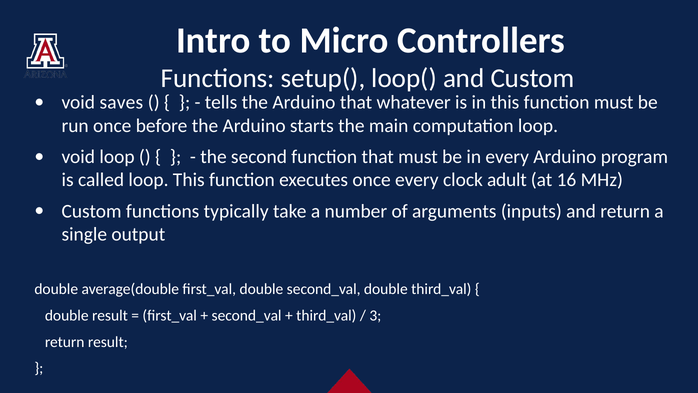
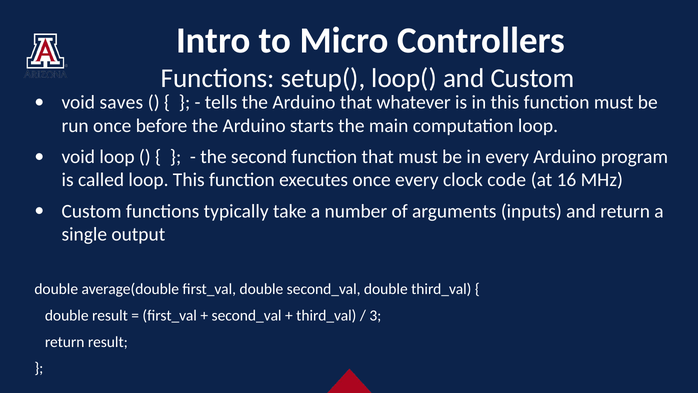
adult: adult -> code (507, 180)
